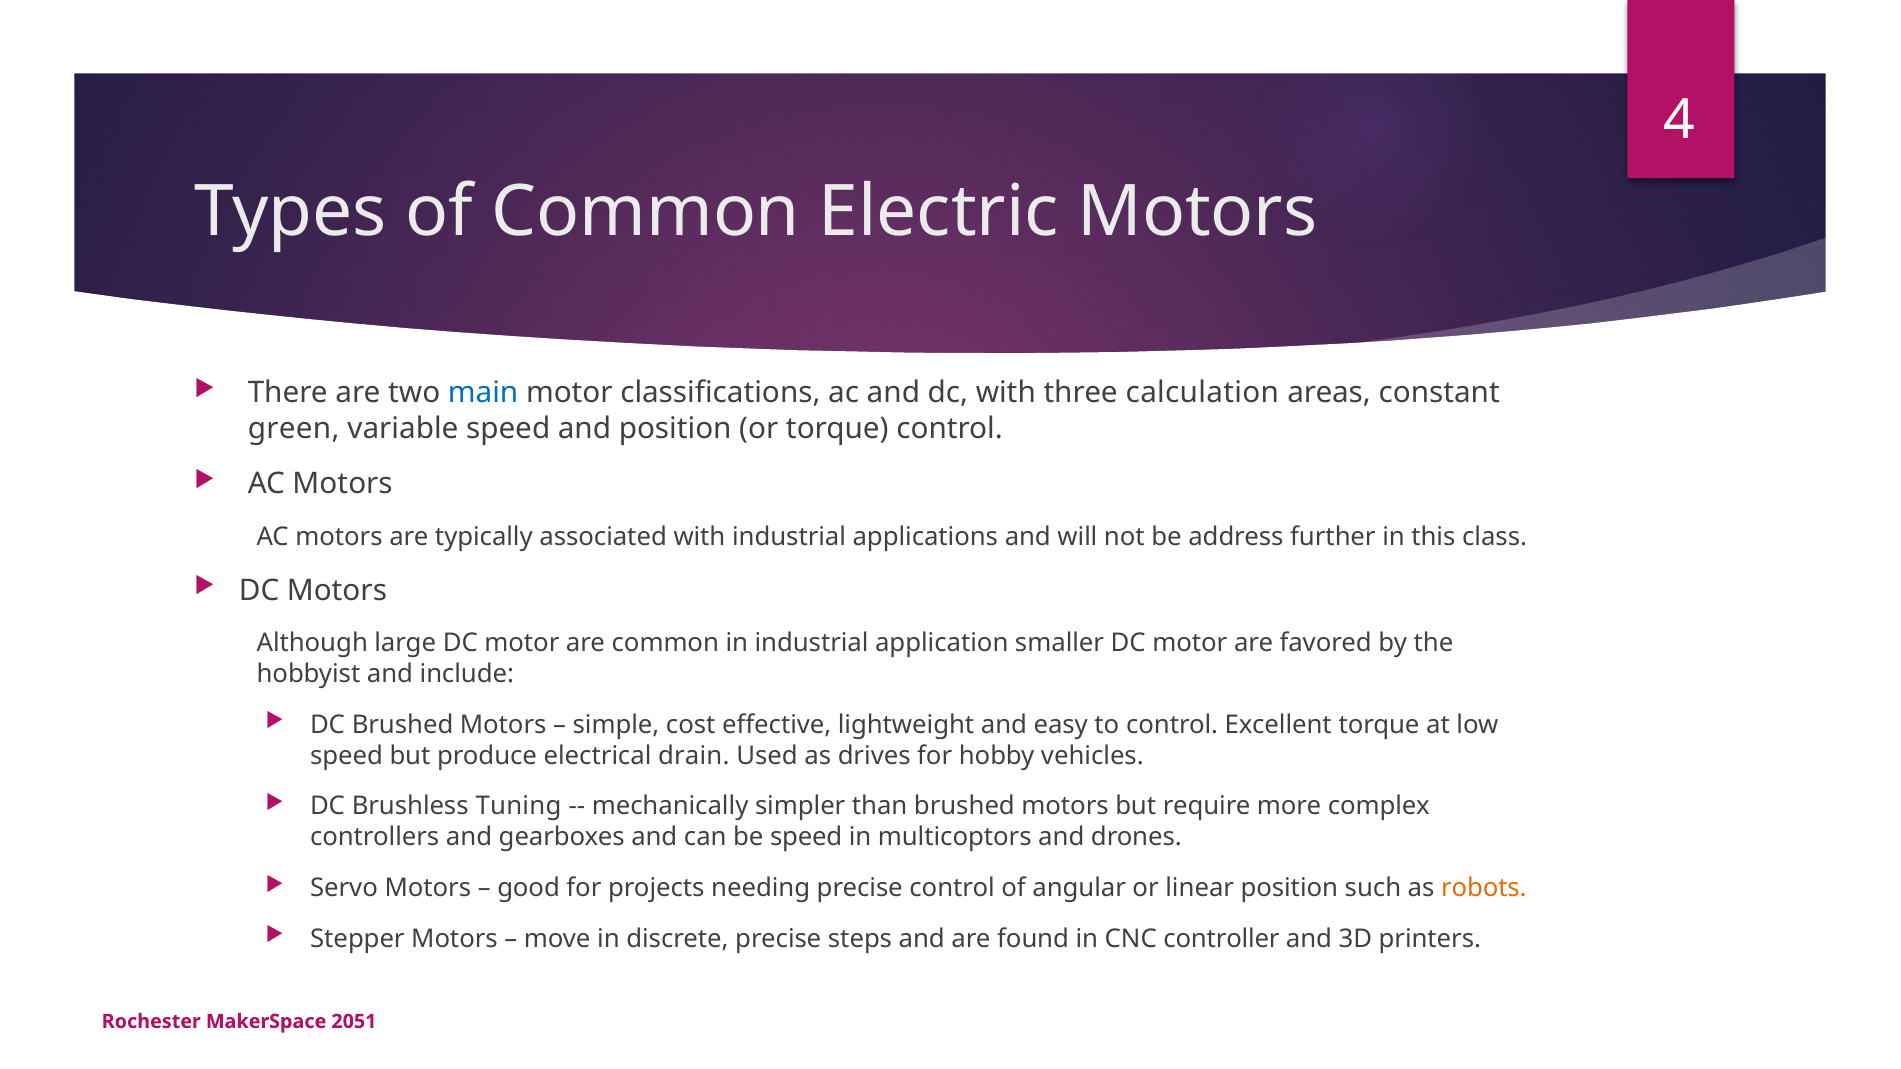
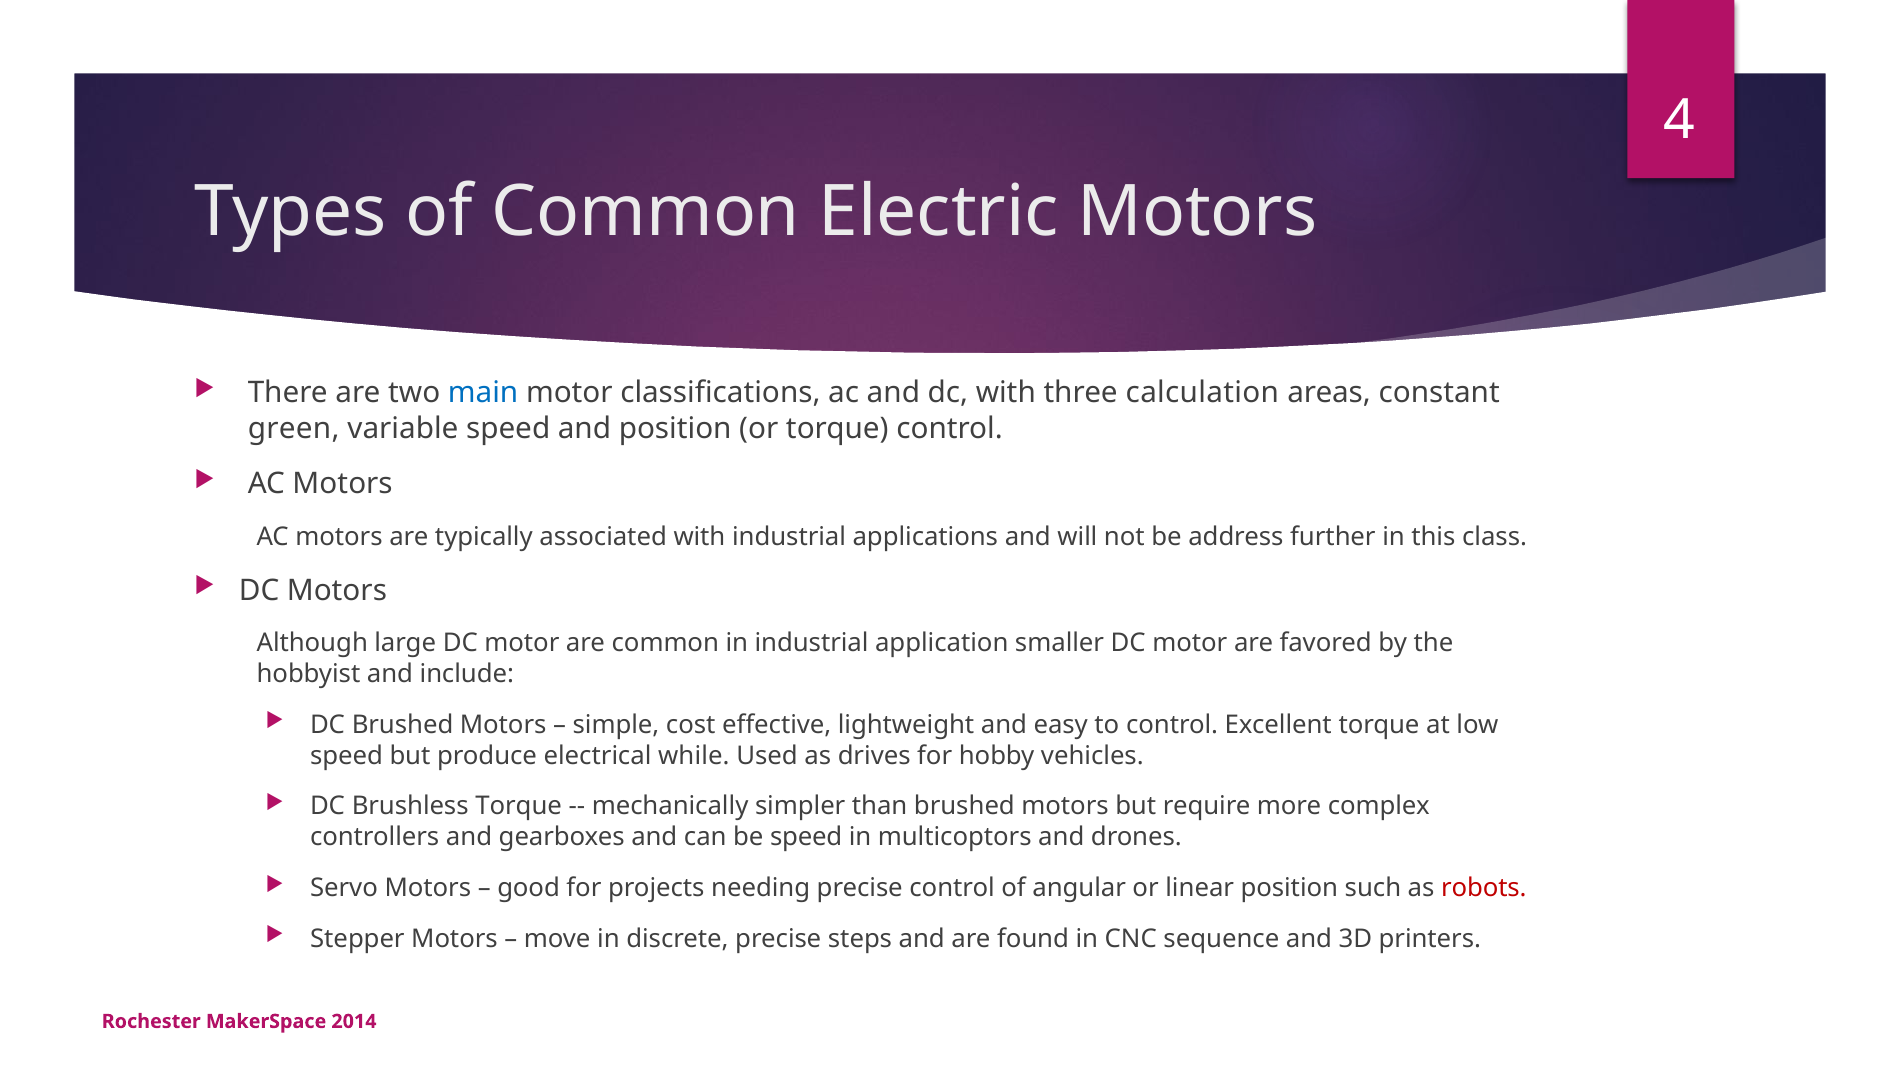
drain: drain -> while (694, 756)
Brushless Tuning: Tuning -> Torque (519, 807)
robots colour: orange -> red (1484, 888)
controller: controller -> sequence (1221, 939)
2051: 2051 -> 2014 (354, 1022)
